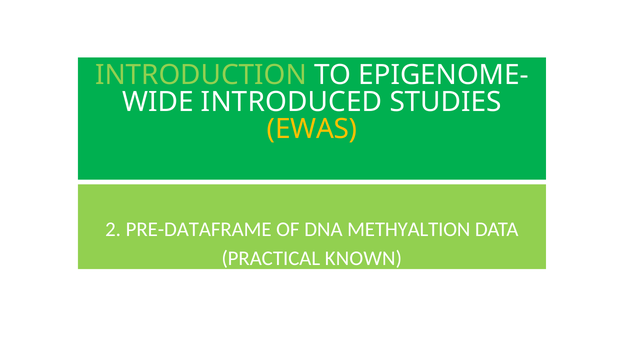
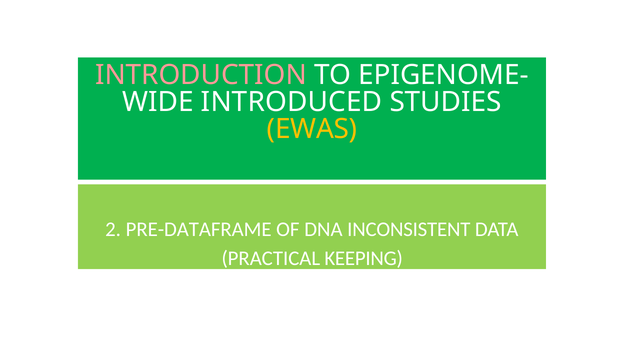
INTRODUCTION colour: light green -> pink (201, 75)
METHYALTION: METHYALTION -> INCONSISTENT (409, 229)
KNOWN: KNOWN -> KEEPING (364, 258)
